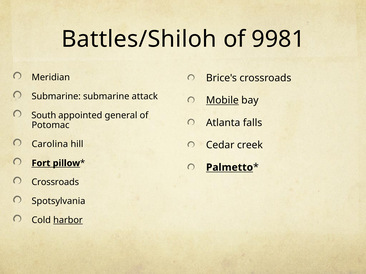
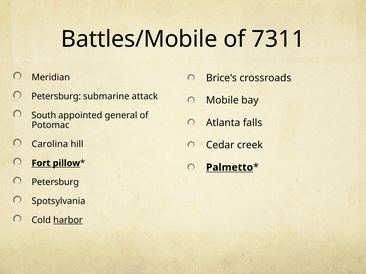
Battles/Shiloh: Battles/Shiloh -> Battles/Mobile (139, 39)
9981: 9981 -> 7311 (278, 39)
Submarine: Submarine -> Petersburg (56, 96)
Mobile underline: present -> none (222, 101)
Crossroads: Crossroads -> Petersburg (55, 182)
